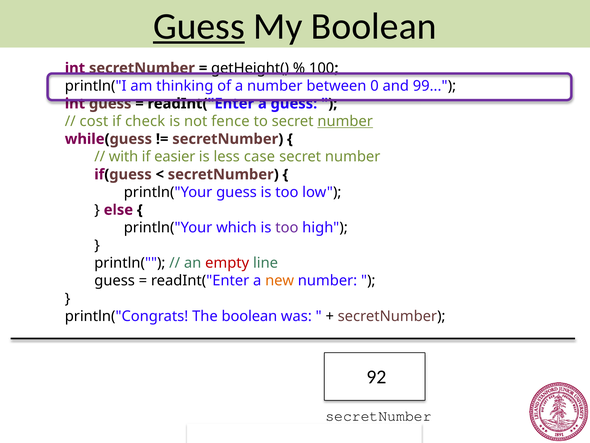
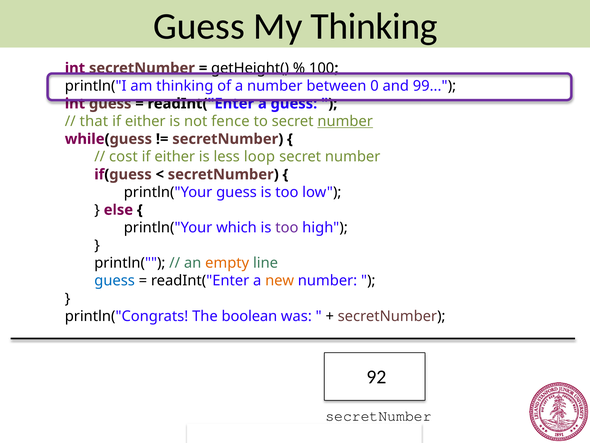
Guess underline: present -> none (199, 26)
My Boolean: Boolean -> Thinking (374, 26)
cost: cost -> that (94, 121)
check: check -> either (145, 121)
with: with -> cost (123, 157)
easier: easier -> either (175, 157)
case: case -> loop (259, 157)
empty colour: red -> orange (227, 263)
guess colour: black -> blue (115, 280)
